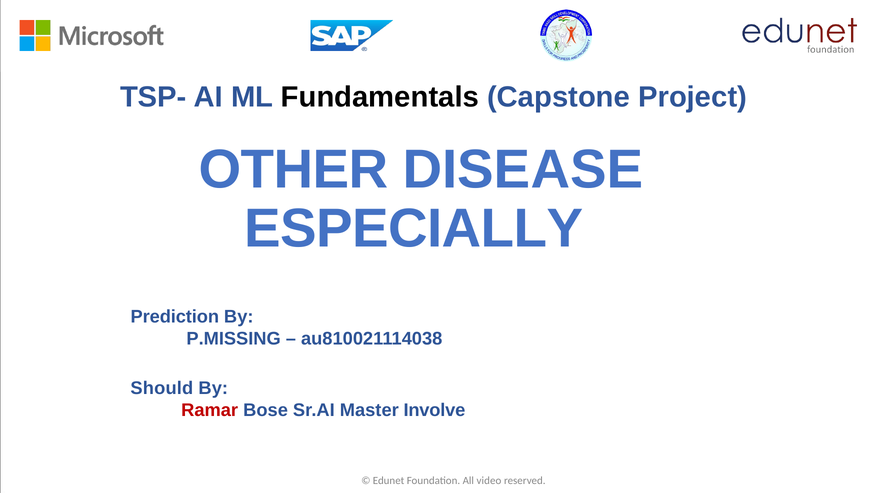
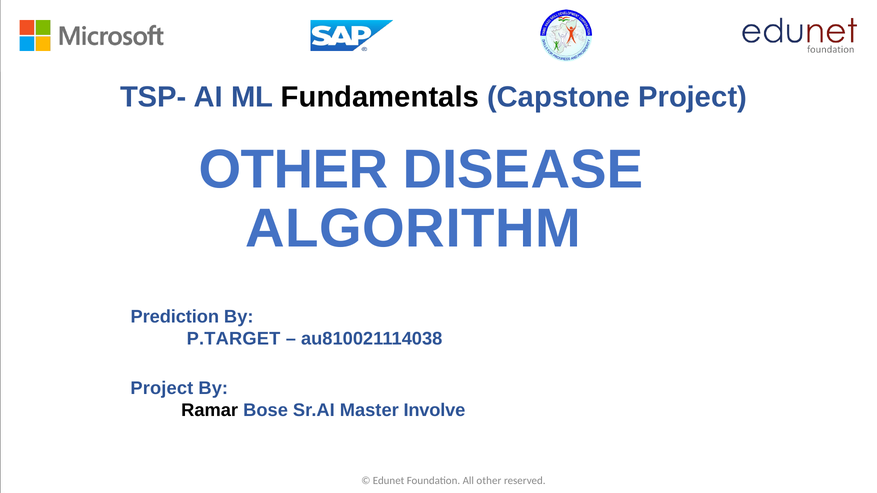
ESPECIALLY: ESPECIALLY -> ALGORITHM (413, 229)
P.MISSING: P.MISSING -> P.TARGET (234, 339)
Should: Should -> Project (162, 389)
Ramar colour: red -> black (210, 410)
All video: video -> other (489, 481)
